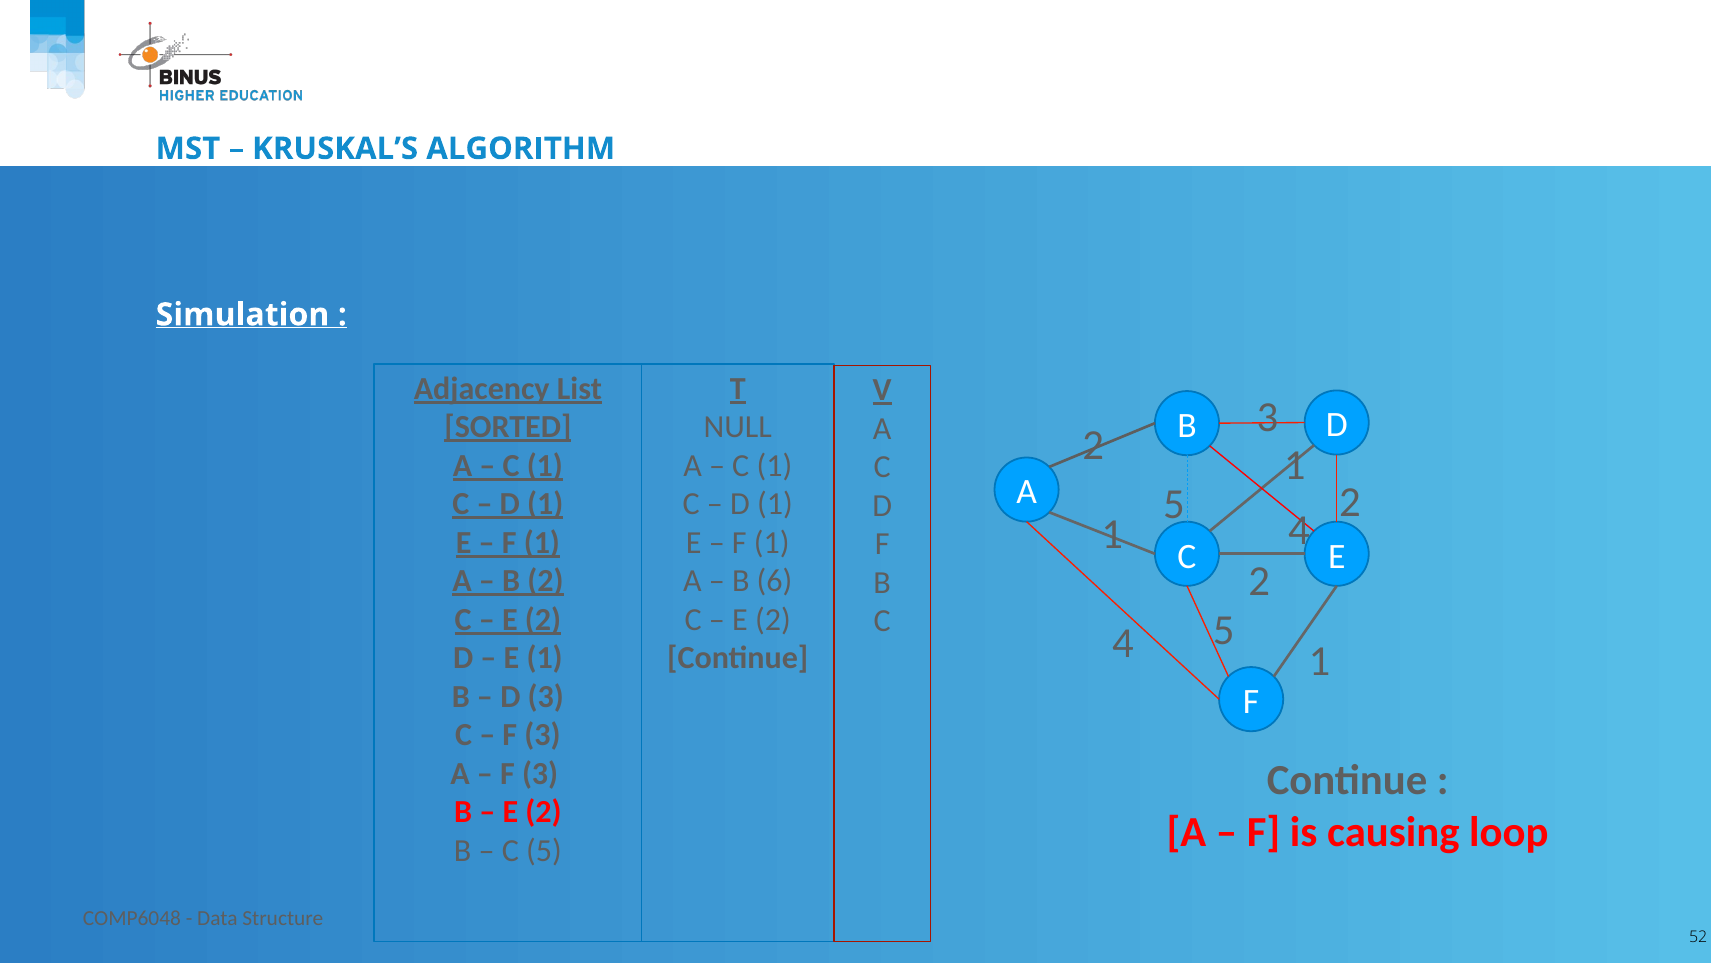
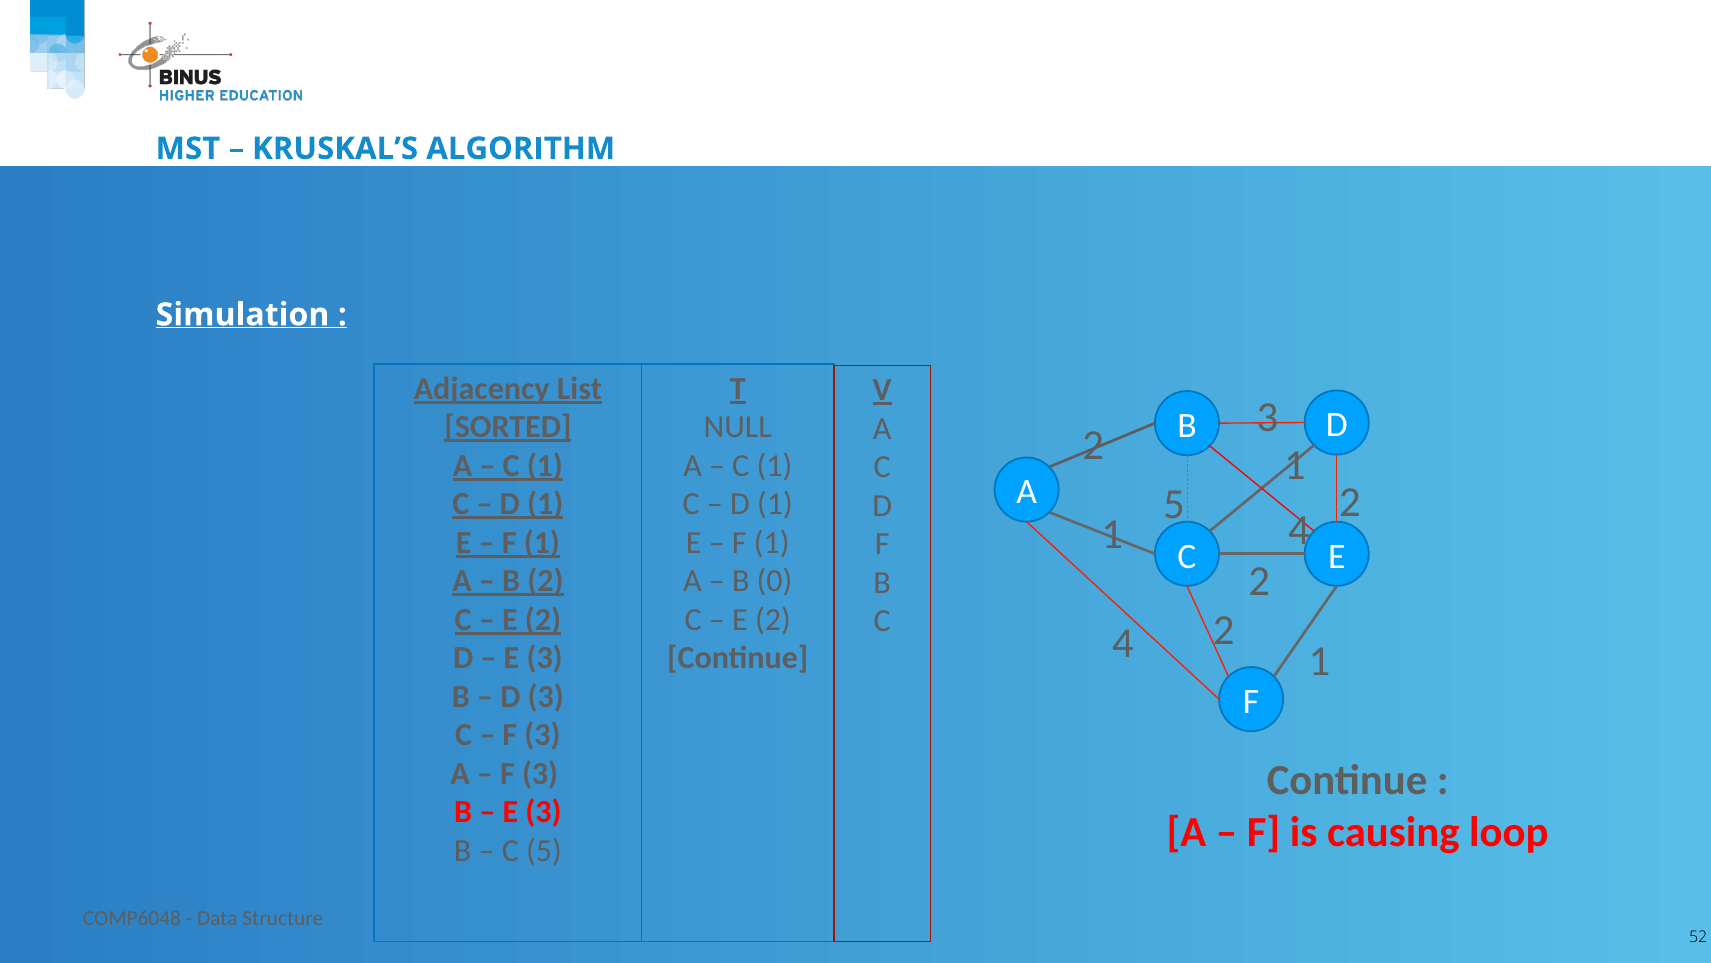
6: 6 -> 0 (775, 581)
5: 5 -> 2 (1224, 630)
1: 1 -> 3 (545, 658)
2: 2 -> 3 (543, 812)
